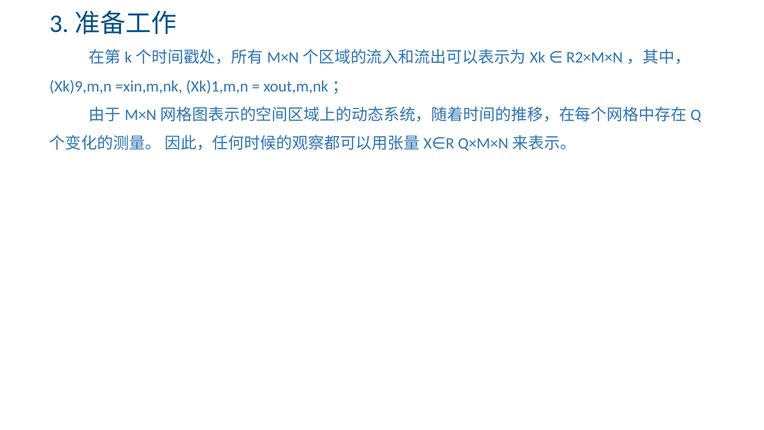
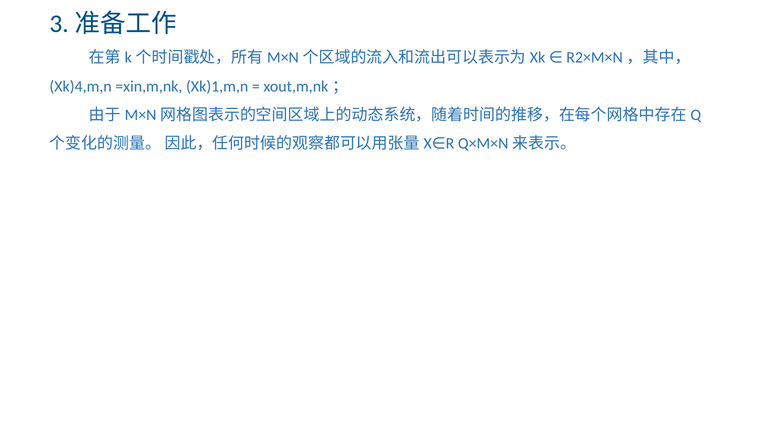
Xk)9,m,n: Xk)9,m,n -> Xk)4,m,n (81, 86)
